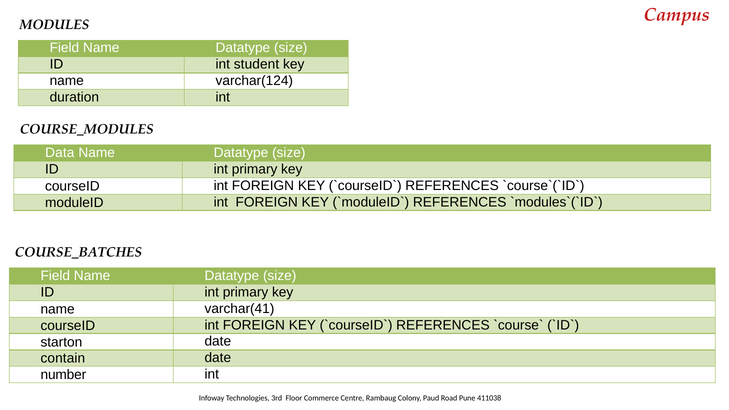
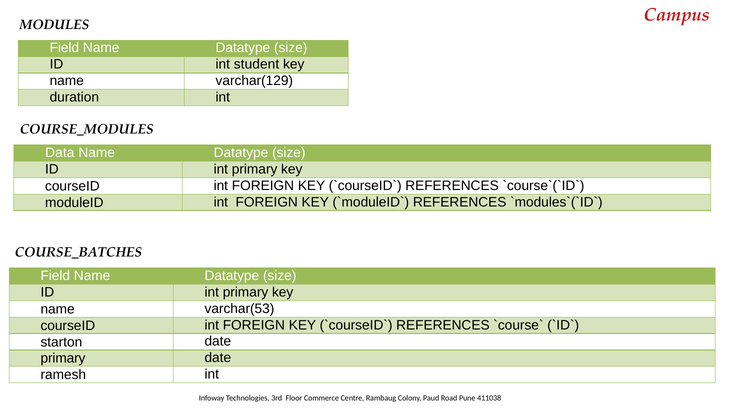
varchar(124: varchar(124 -> varchar(129 (254, 81)
varchar(41: varchar(41 -> varchar(53 (239, 309)
contain: contain -> primary (63, 359)
number: number -> ramesh (63, 375)
